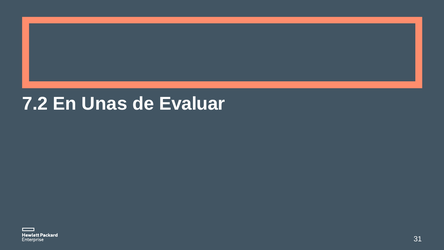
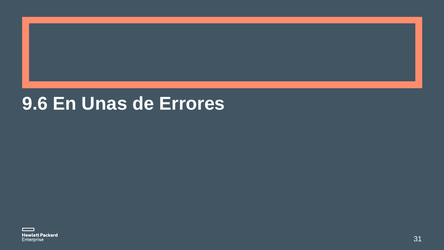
7.2: 7.2 -> 9.6 (35, 104)
Evaluar: Evaluar -> Errores (192, 104)
